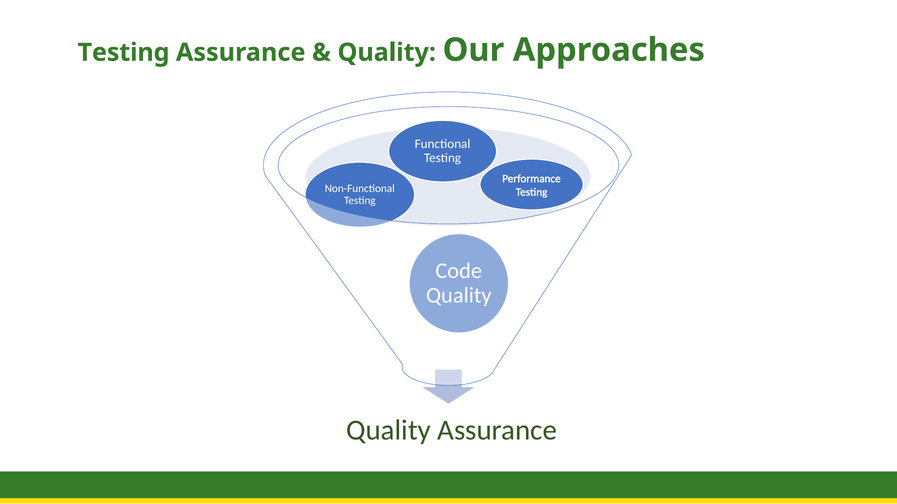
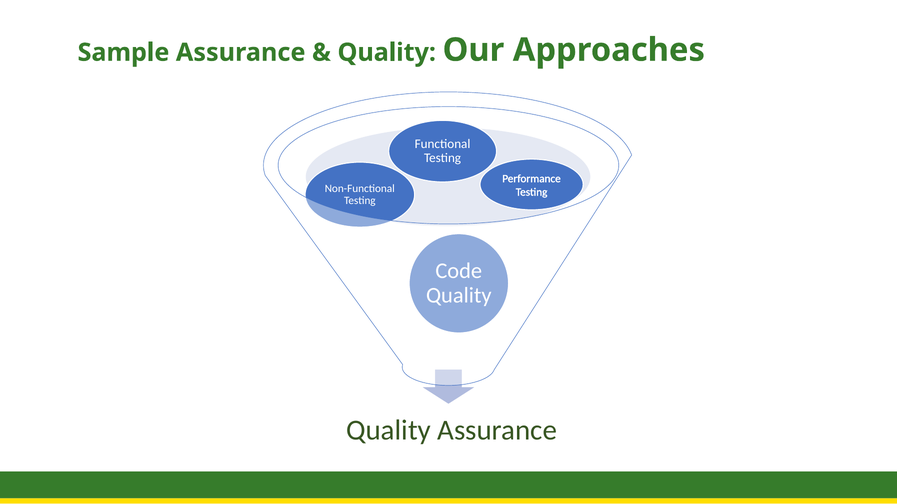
Testing: Testing -> Sample (123, 53)
